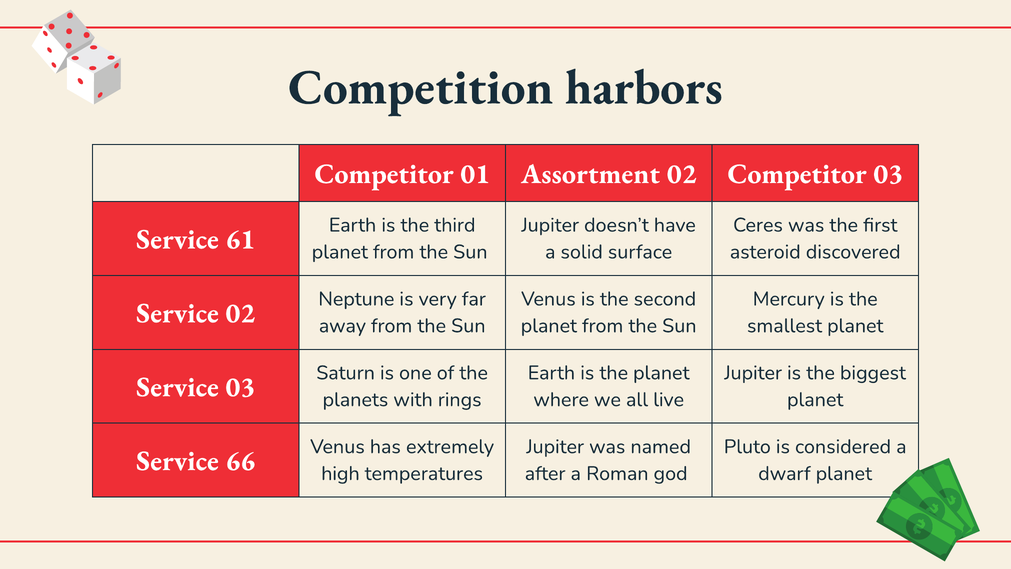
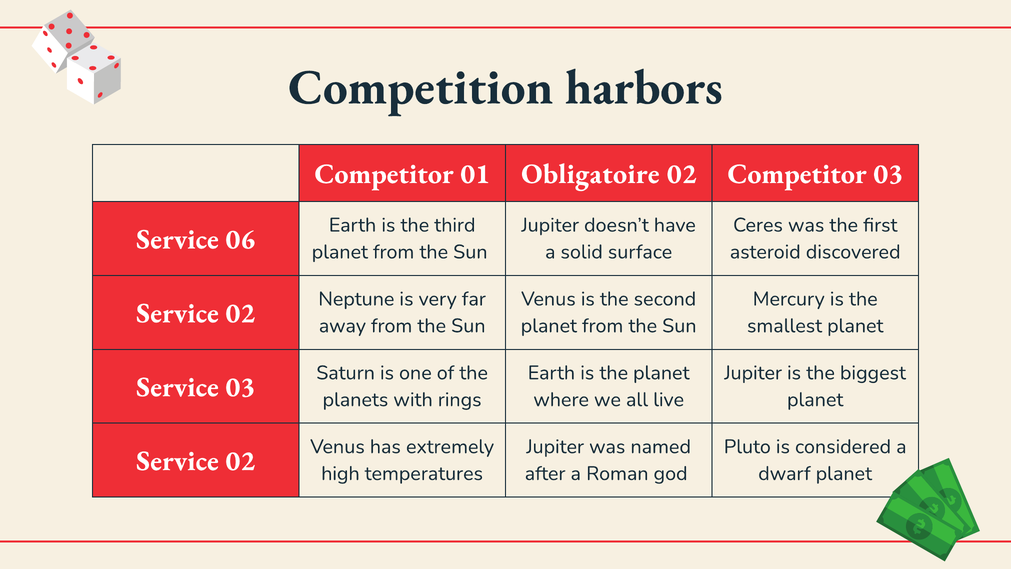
Assortment: Assortment -> Obligatoire (590, 174)
61: 61 -> 06 (240, 239)
66: 66 -> 02 (240, 461)
